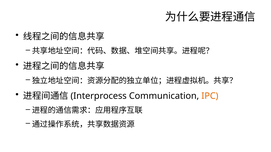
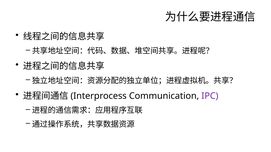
IPC colour: orange -> purple (210, 96)
